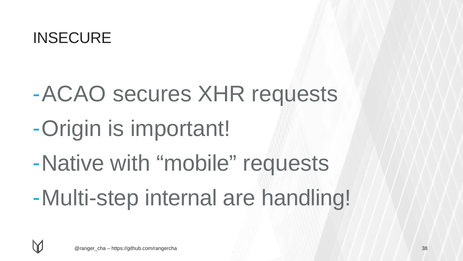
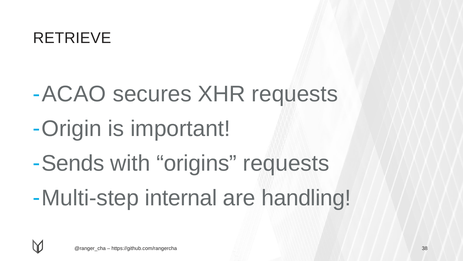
INSECURE: INSECURE -> RETRIEVE (72, 38)
Native: Native -> Sends (73, 163)
mobile: mobile -> origins (197, 163)
